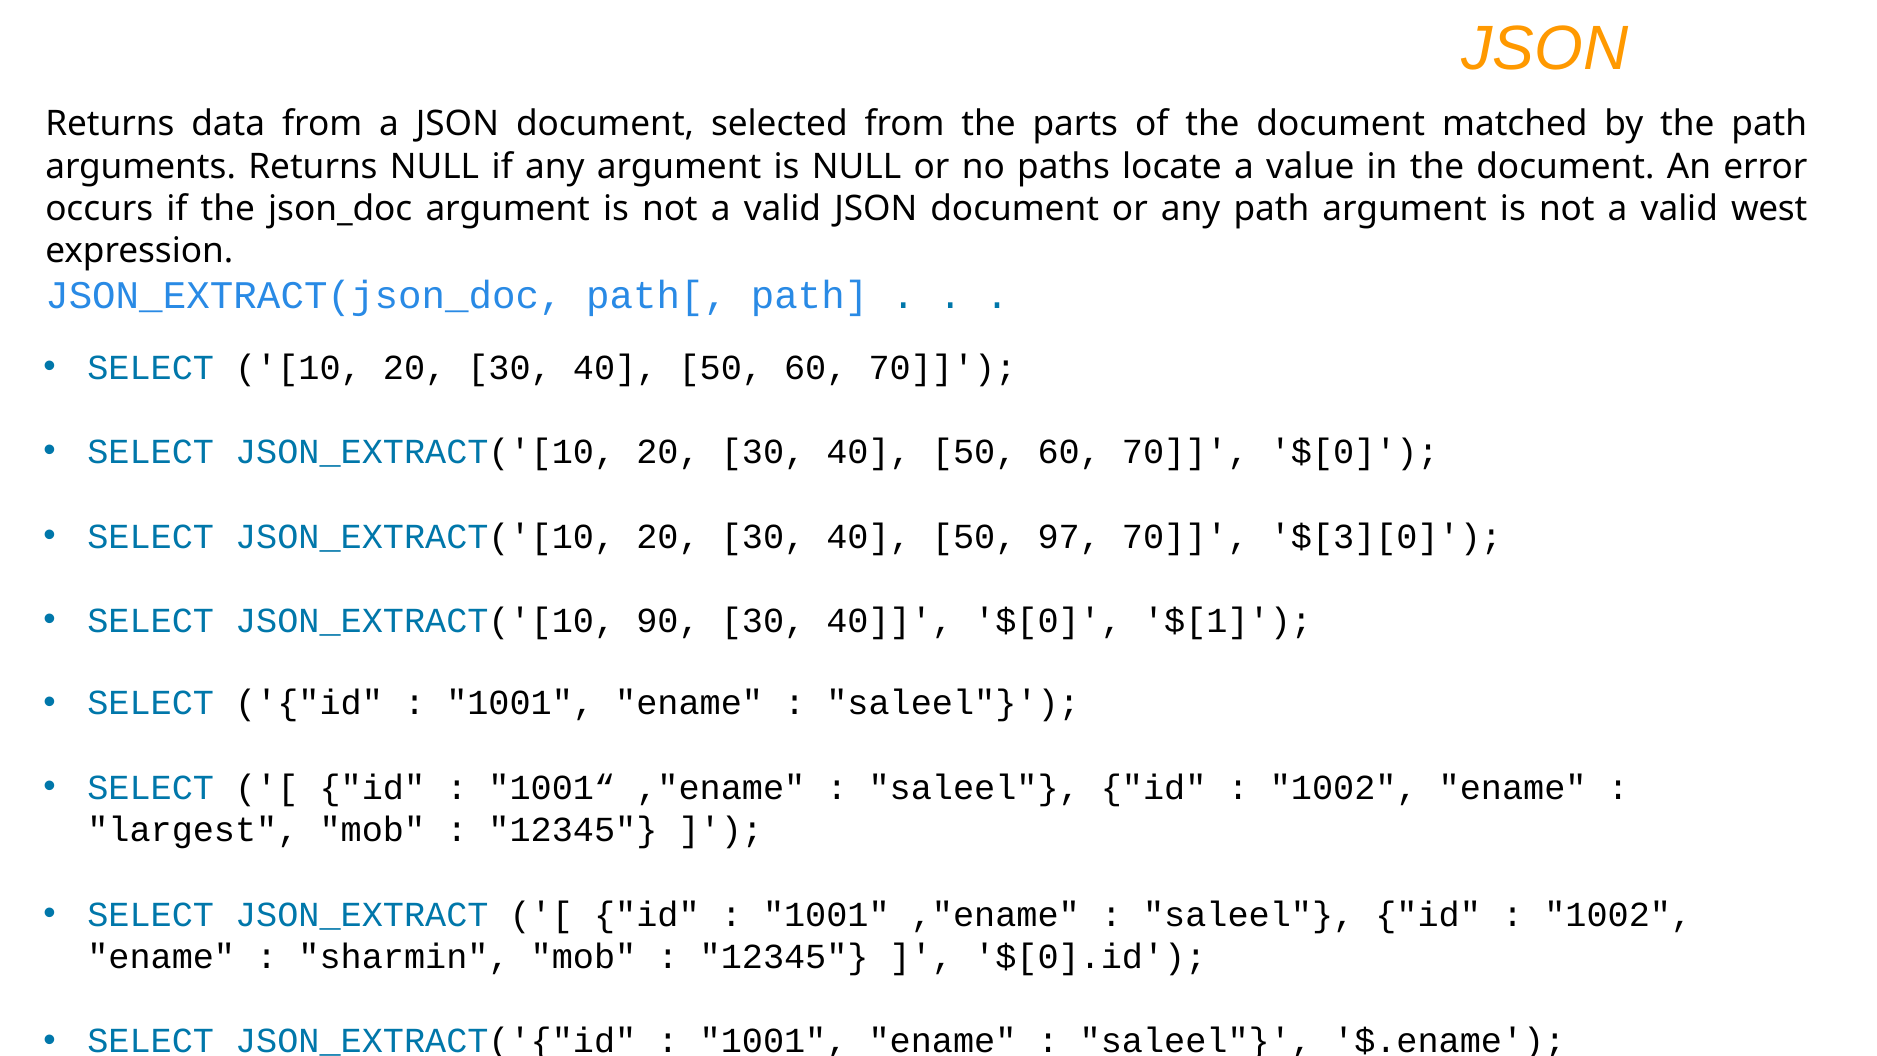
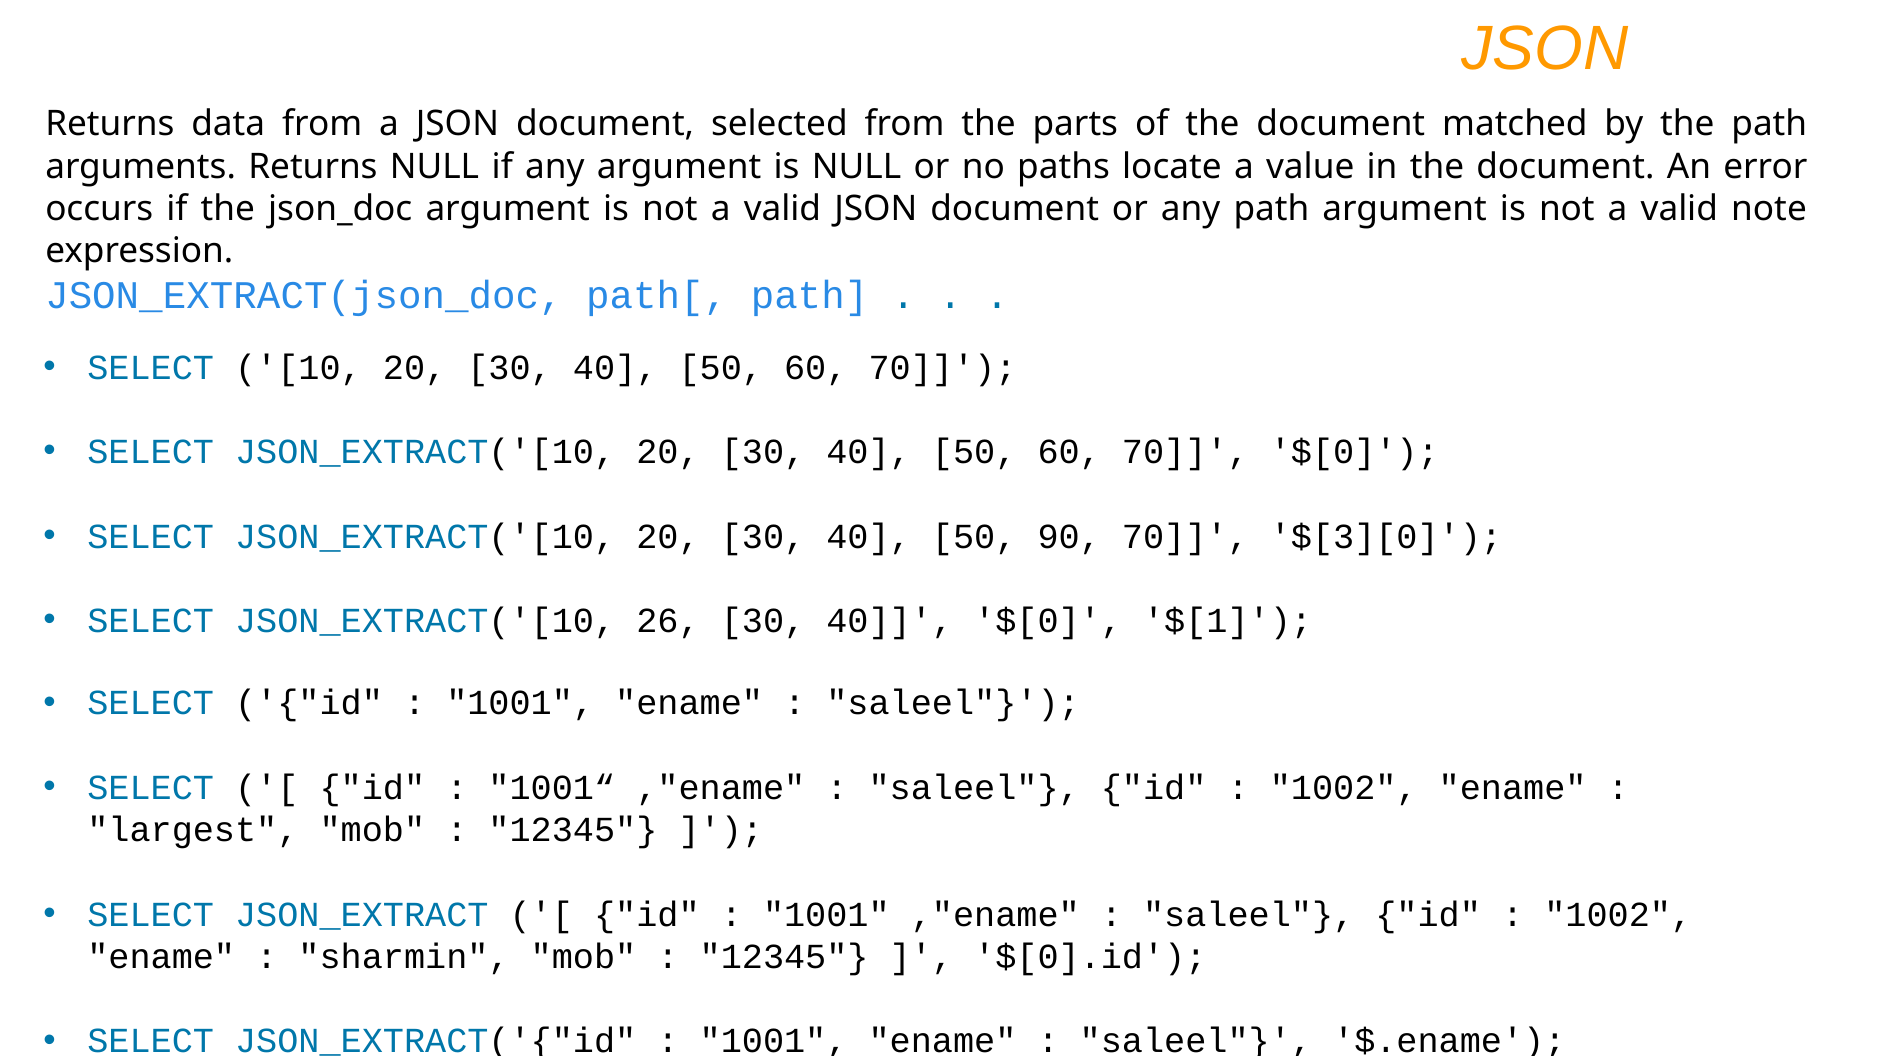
west: west -> note (1769, 209)
97: 97 -> 90 (1069, 537)
90: 90 -> 26 (668, 621)
